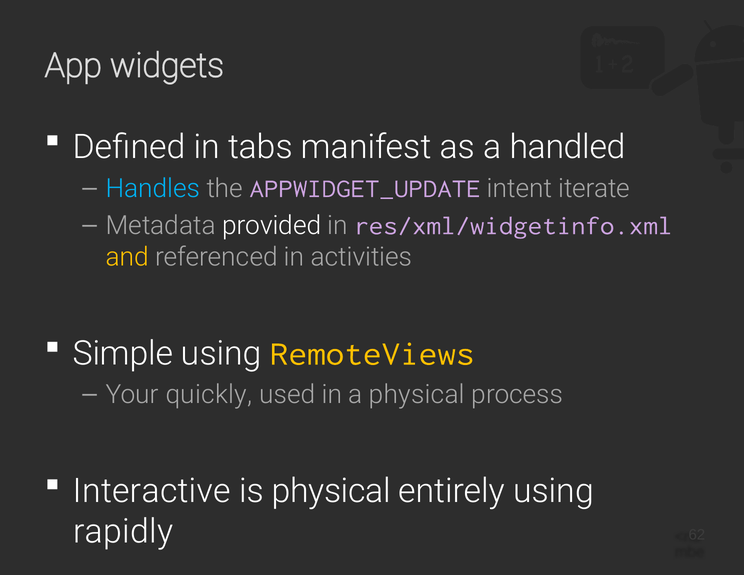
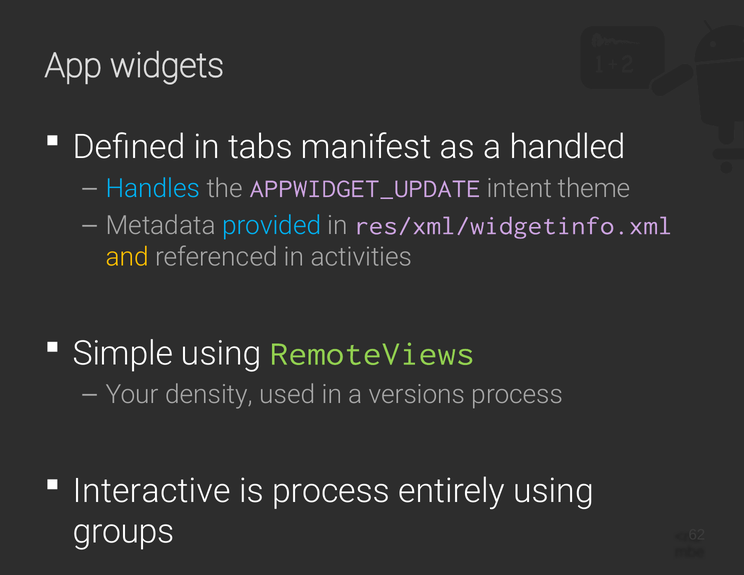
iterate: iterate -> theme (594, 188)
provided colour: white -> light blue (272, 226)
RemoteViews colour: yellow -> light green (372, 353)
quickly: quickly -> density (209, 395)
a physical: physical -> versions (417, 395)
is physical: physical -> process (331, 491)
rapidly: rapidly -> groups (124, 532)
